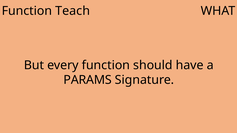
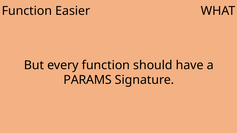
Teach: Teach -> Easier (73, 11)
